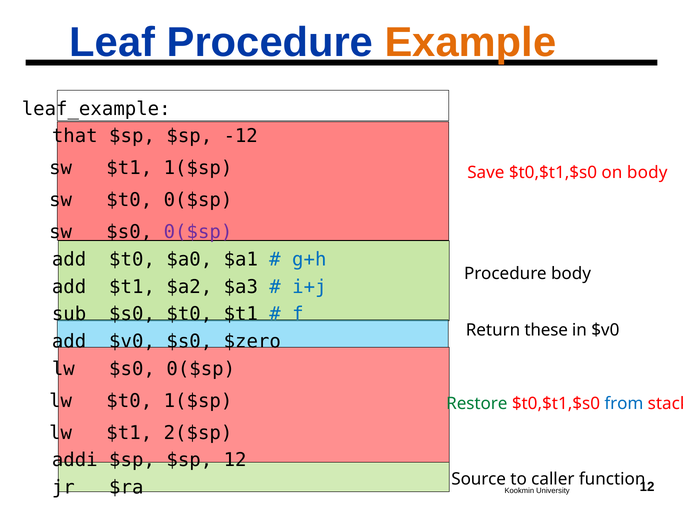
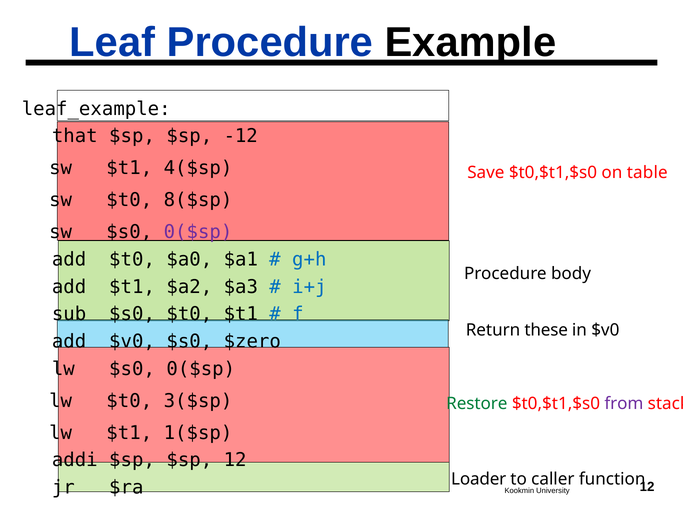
Example colour: orange -> black (470, 42)
$t1 1($sp: 1($sp -> 4($sp (198, 168)
on body: body -> table (647, 173)
$t0 0($sp: 0($sp -> 8($sp (198, 200)
$t0 1($sp: 1($sp -> 3($sp (198, 401)
from colour: blue -> purple (624, 404)
2($sp: 2($sp -> 1($sp (198, 433)
Source: Source -> Loader (479, 479)
